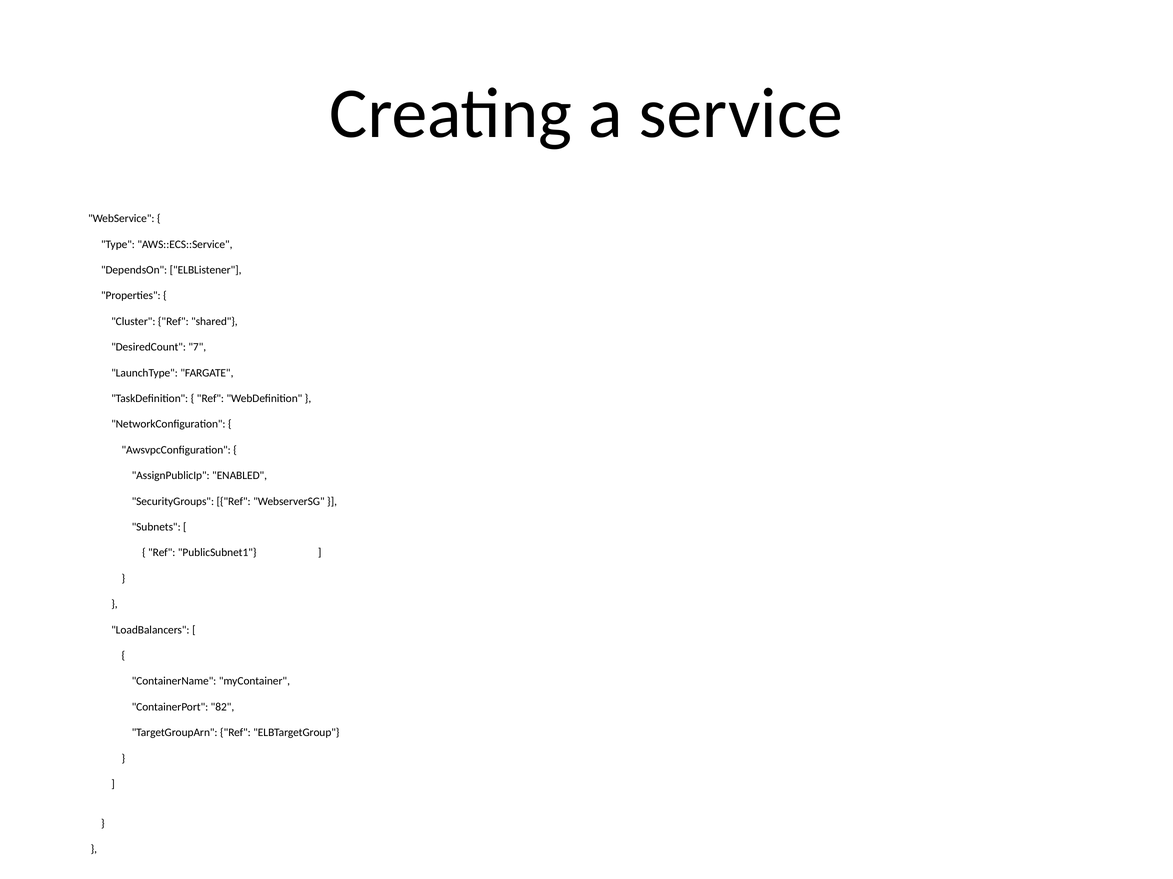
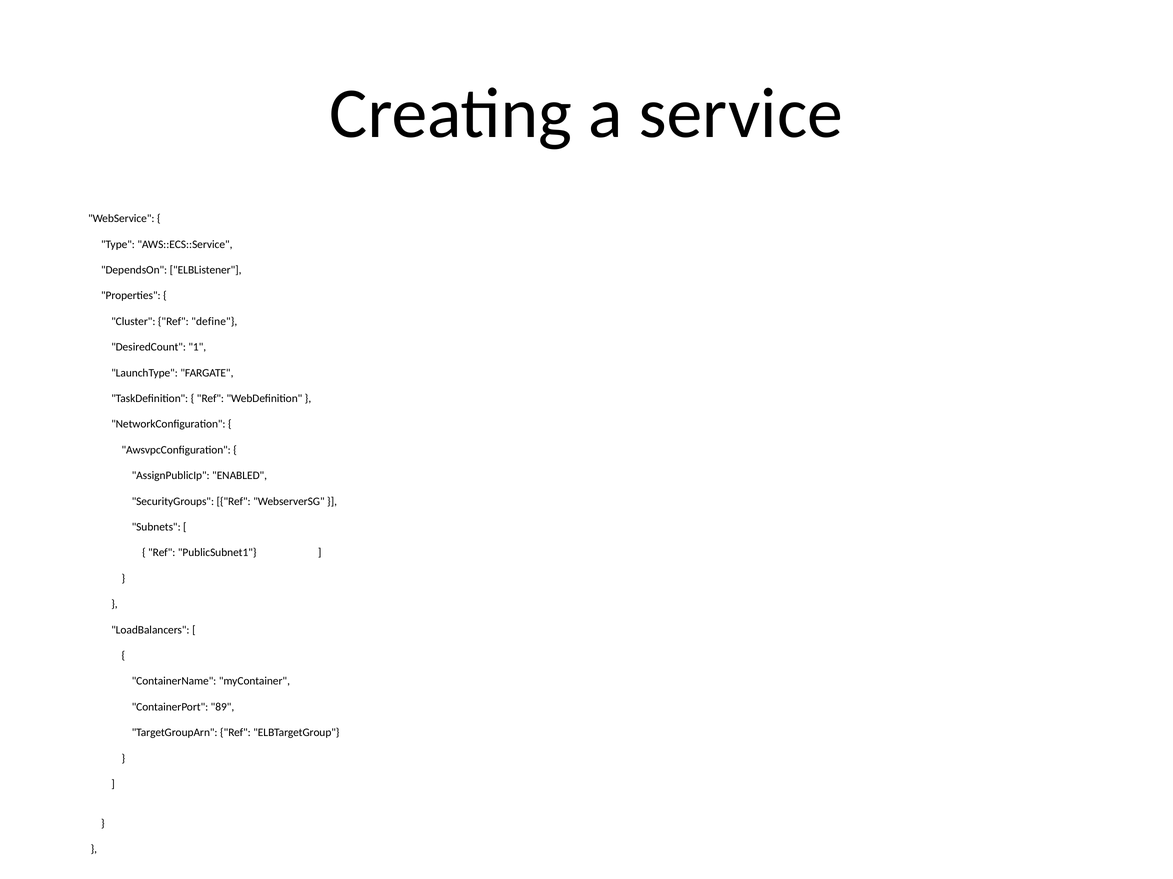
shared: shared -> define (214, 322)
7: 7 -> 1 (197, 347)
82: 82 -> 89 (222, 708)
